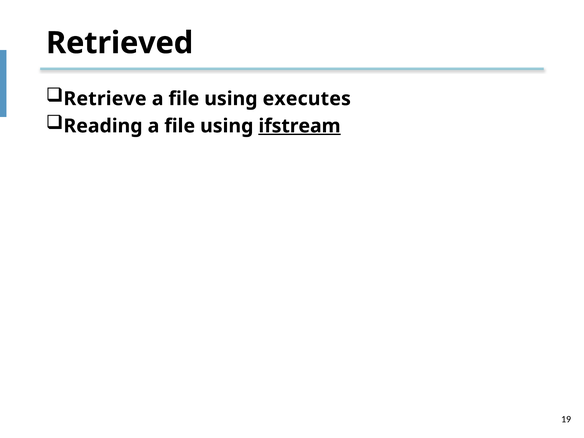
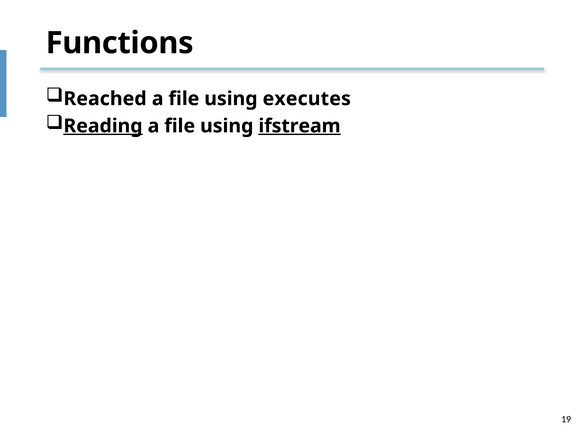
Retrieved: Retrieved -> Functions (120, 43)
Retrieve: Retrieve -> Reached (105, 99)
Reading underline: none -> present (103, 126)
